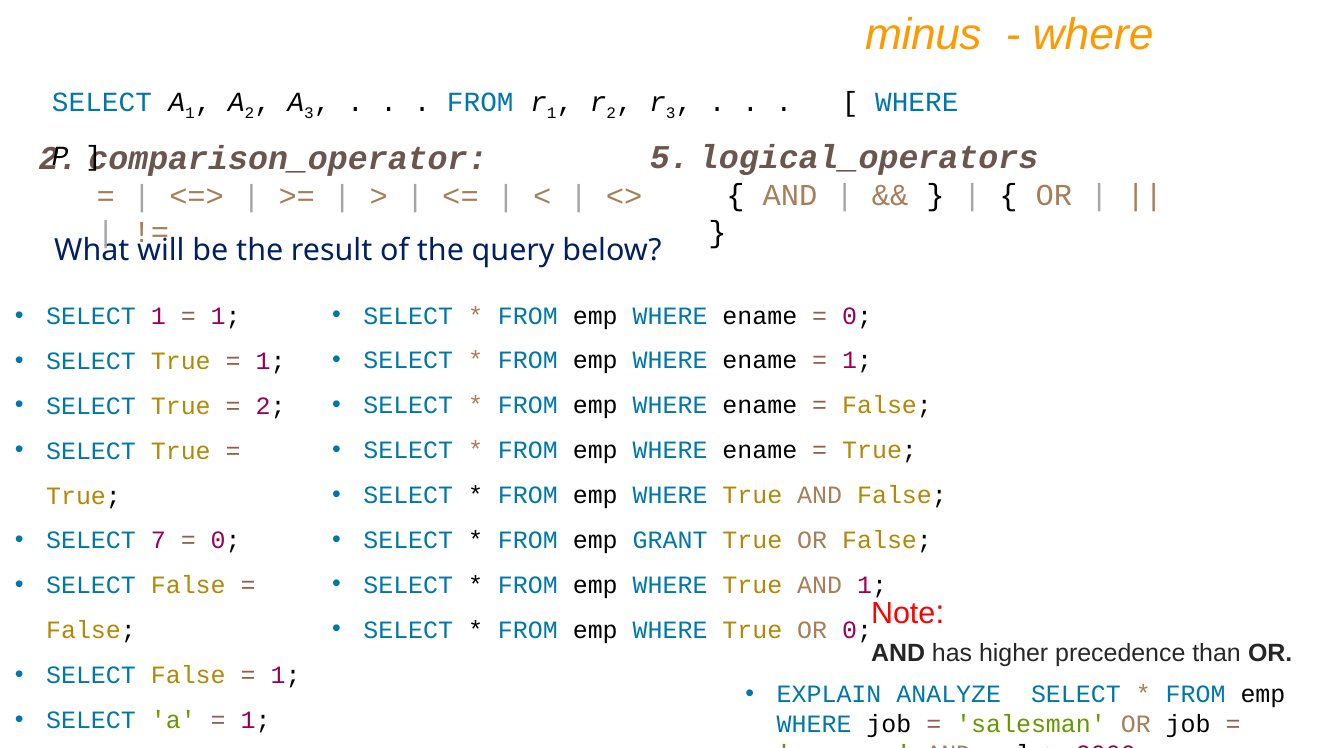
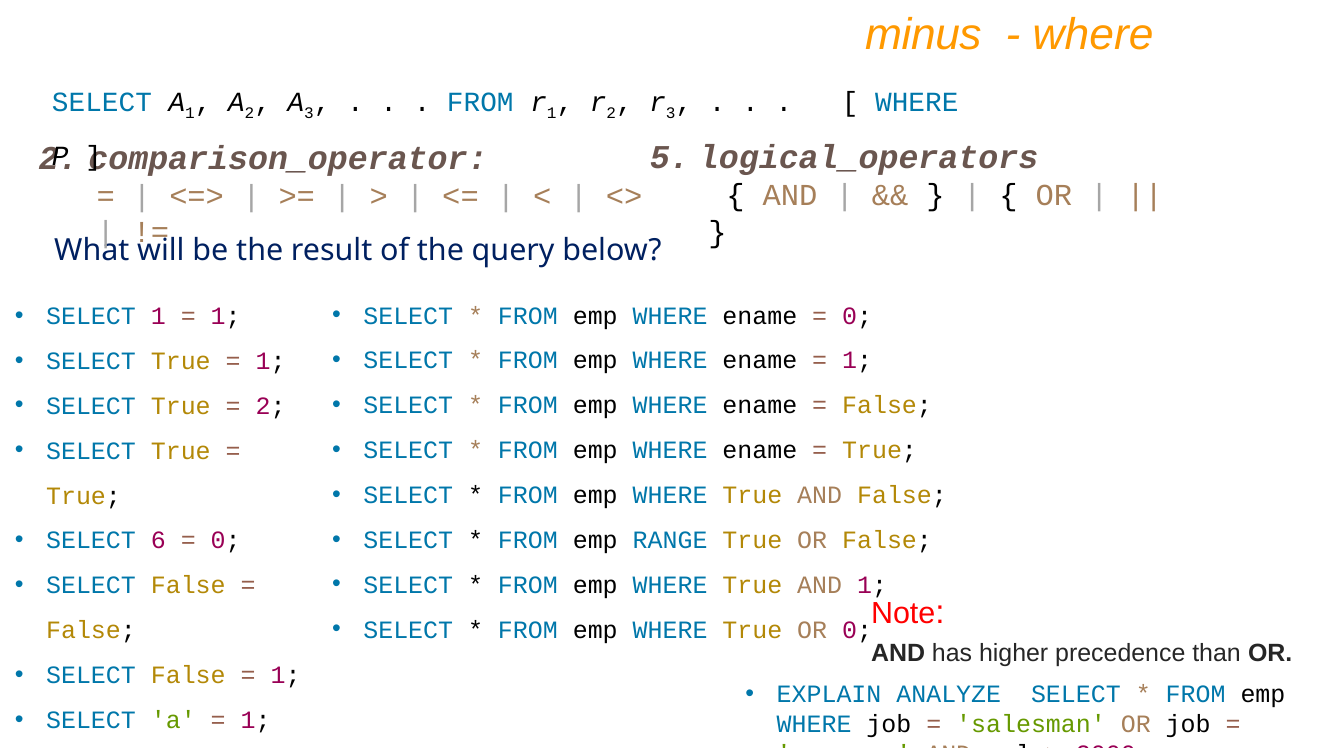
GRANT: GRANT -> RANGE (670, 540)
7: 7 -> 6 (158, 541)
